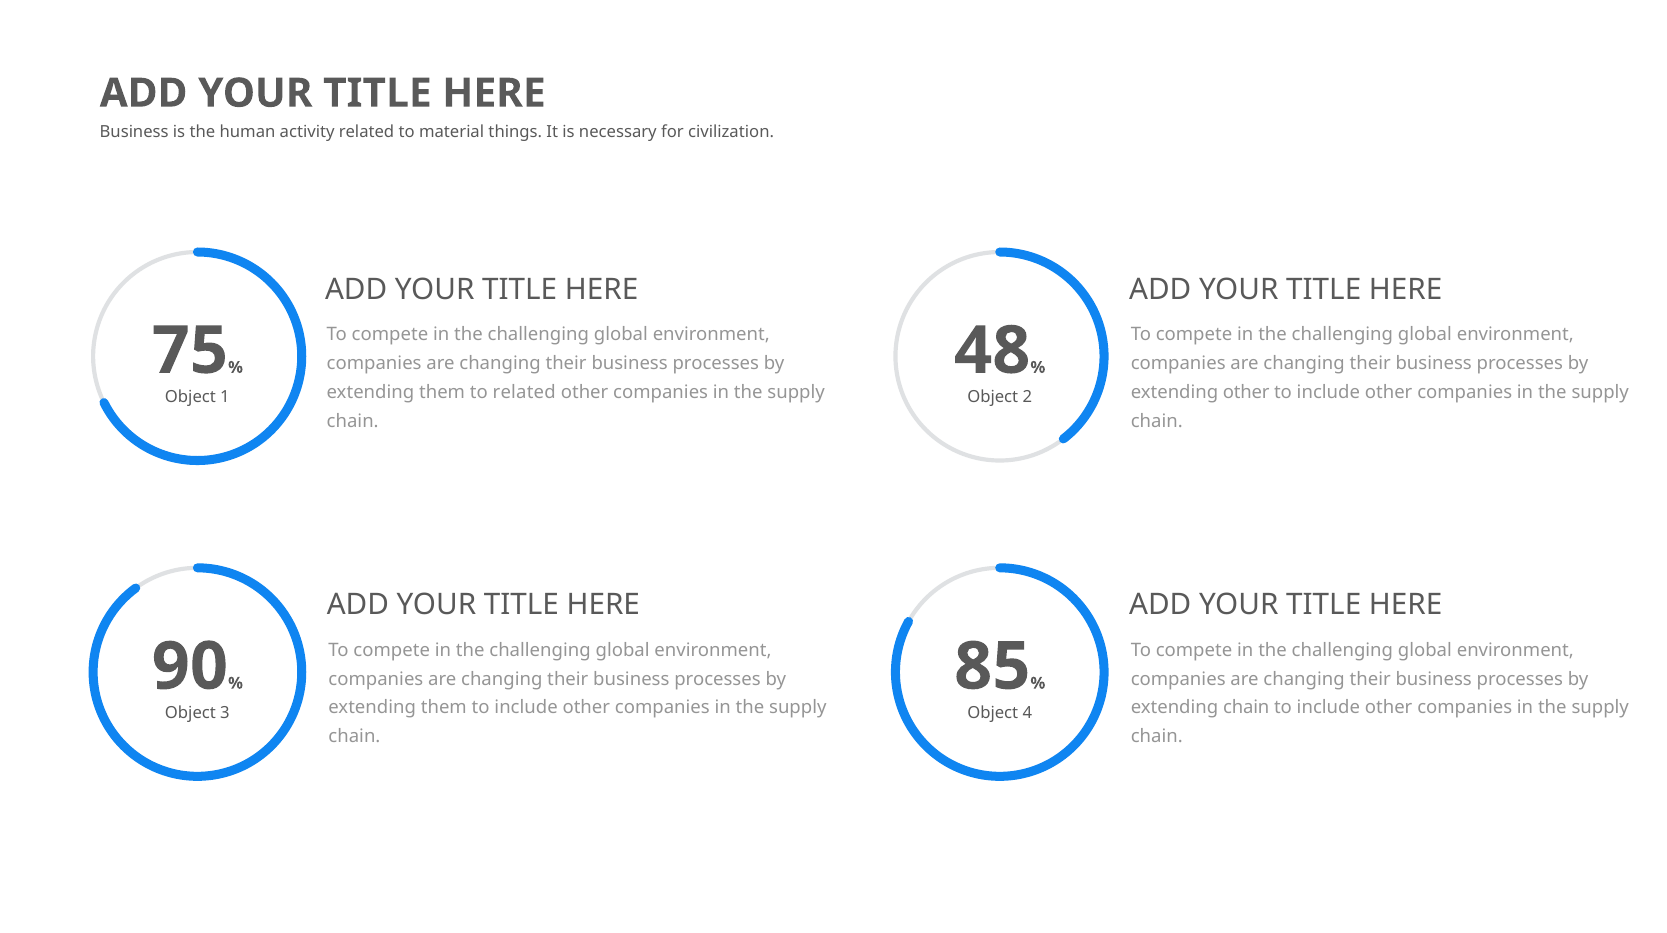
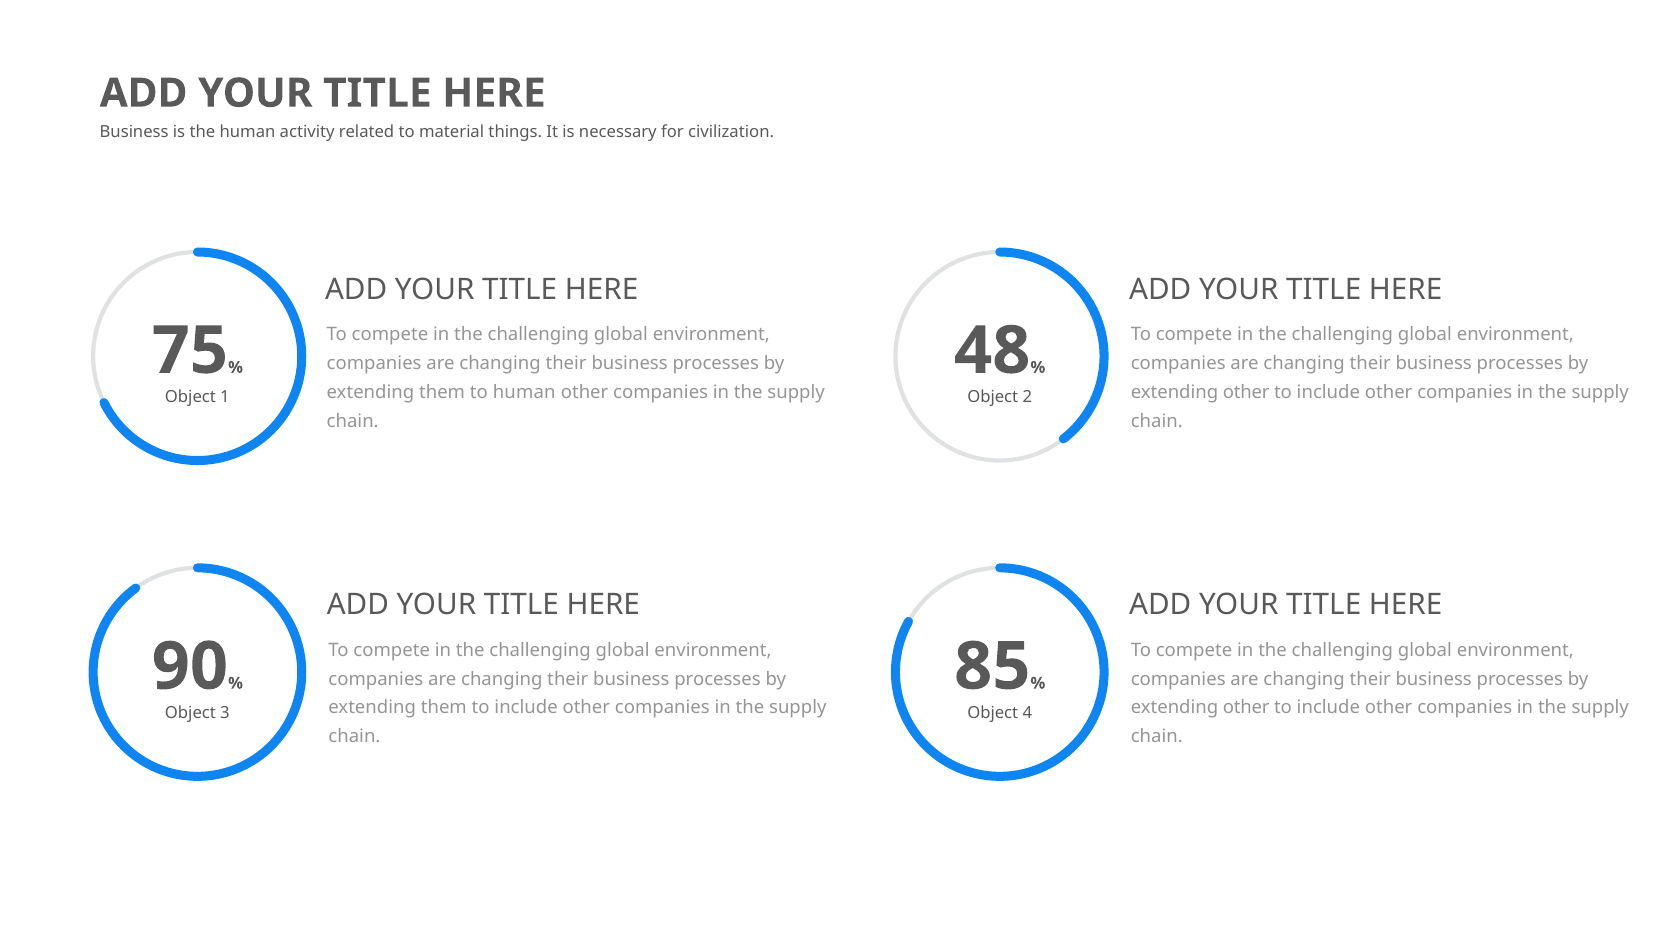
to related: related -> human (524, 392)
chain: chain -> other (1246, 708)
